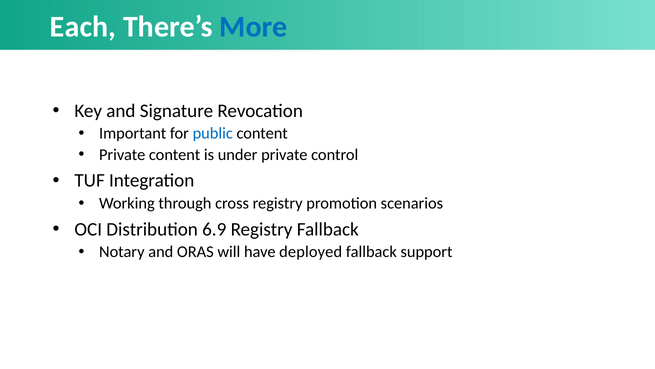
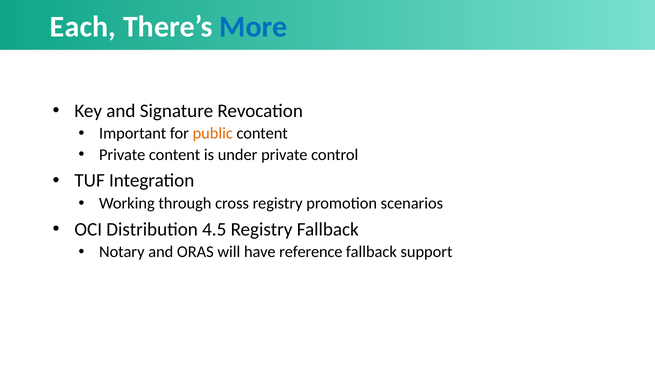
public colour: blue -> orange (213, 133)
6.9: 6.9 -> 4.5 (214, 229)
deployed: deployed -> reference (311, 251)
